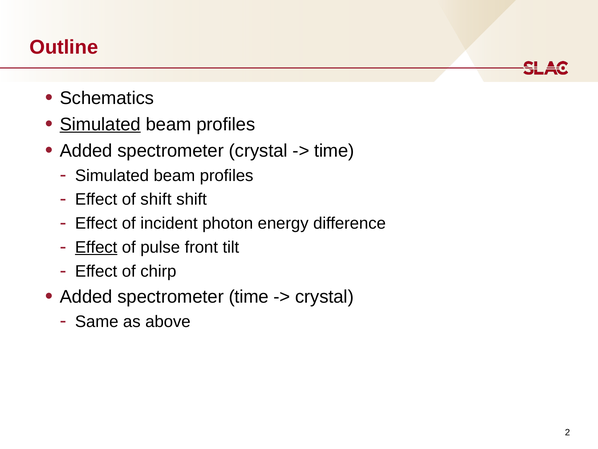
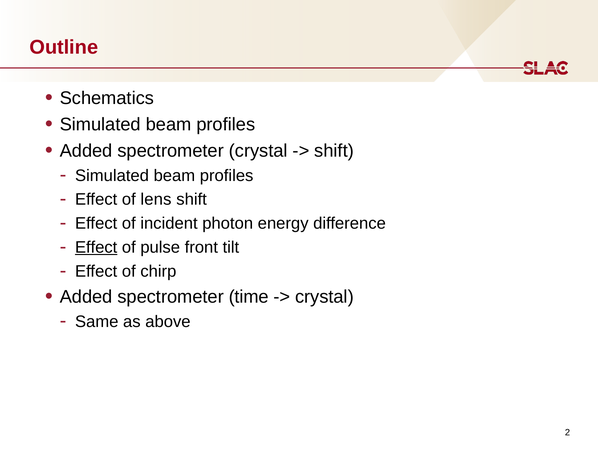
Simulated underline: present -> none (100, 124)
time: time -> shift (334, 151)
of shift: shift -> lens (156, 199)
